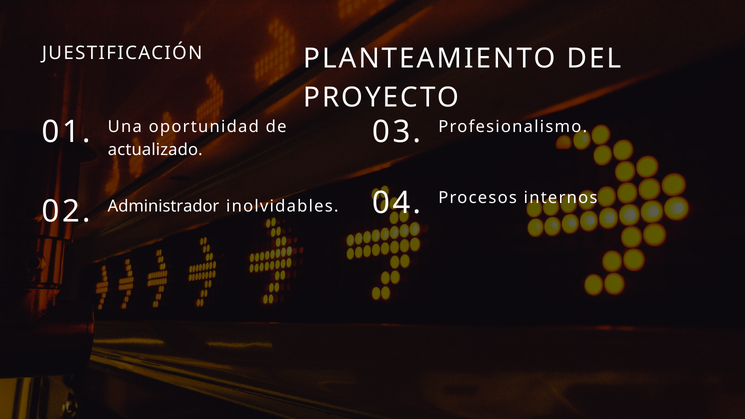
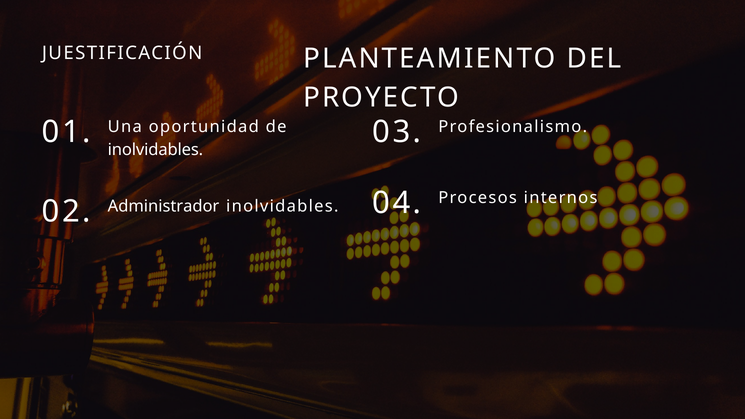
actualizado: actualizado -> inolvidables (155, 150)
